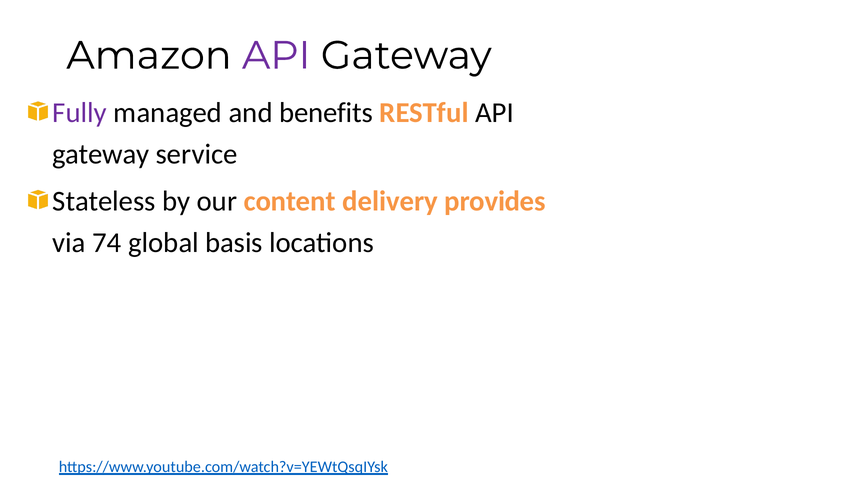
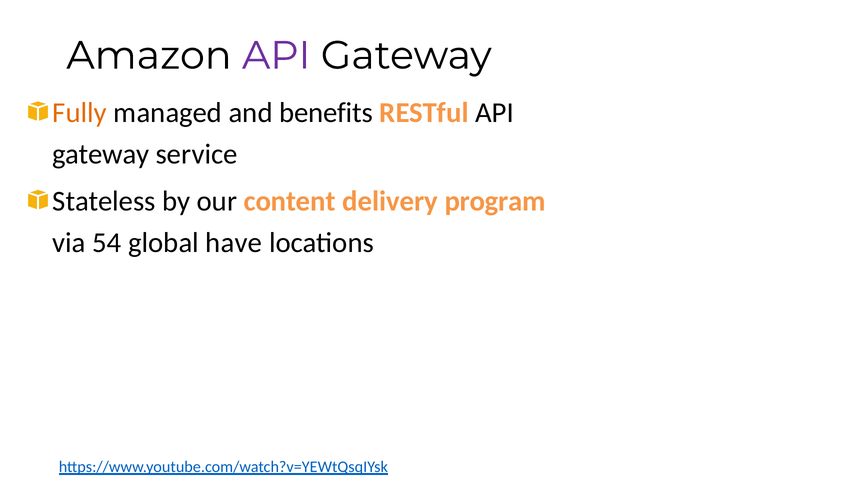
Fully colour: purple -> orange (80, 113)
provides: provides -> program (495, 201)
74: 74 -> 54 (107, 243)
basis: basis -> have (234, 243)
